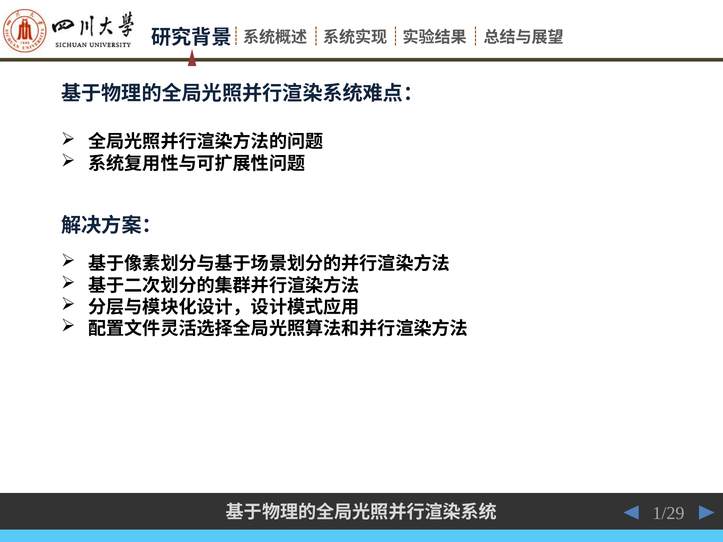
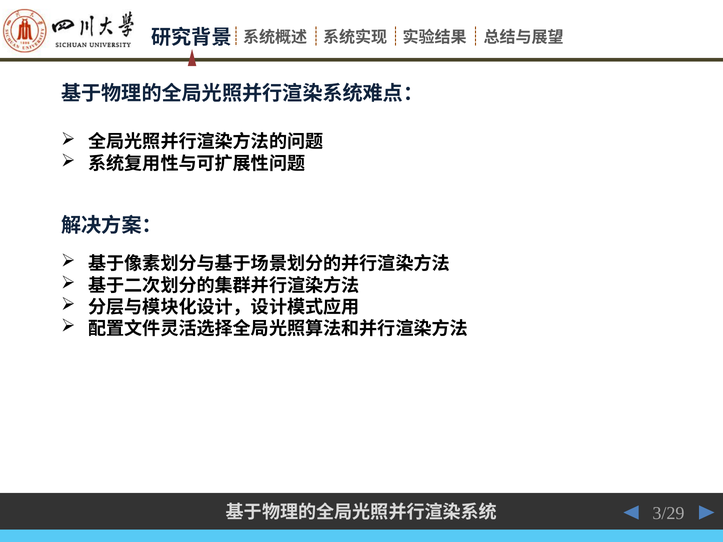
1/29: 1/29 -> 3/29 (668, 514)
